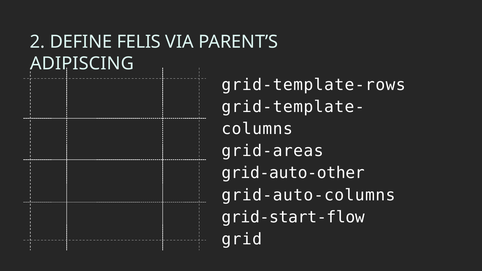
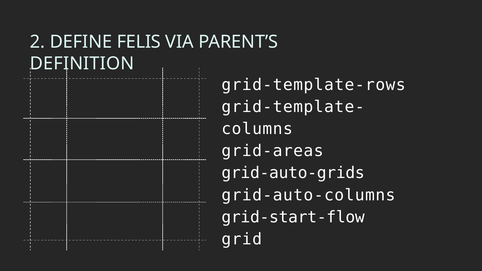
ADIPISCING: ADIPISCING -> DEFINITION (82, 64)
grid-auto-other: grid-auto-other -> grid-auto-grids (293, 173)
